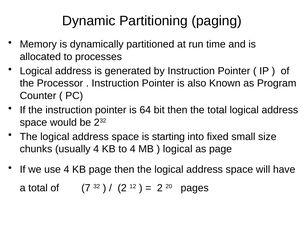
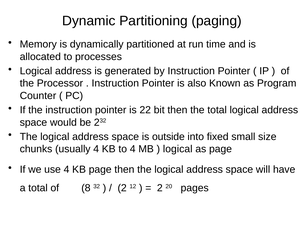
64: 64 -> 22 (145, 110)
starting: starting -> outside (168, 137)
7: 7 -> 8 (86, 188)
